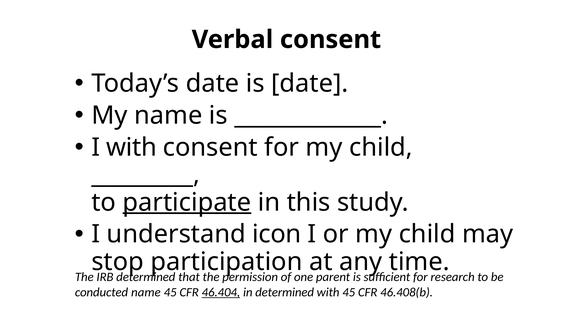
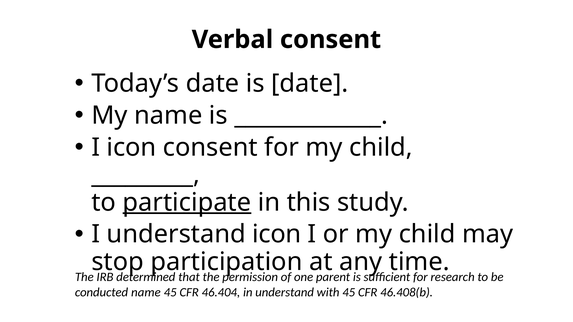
I with: with -> icon (131, 147)
46.404 underline: present -> none (221, 293)
in determined: determined -> understand (285, 293)
